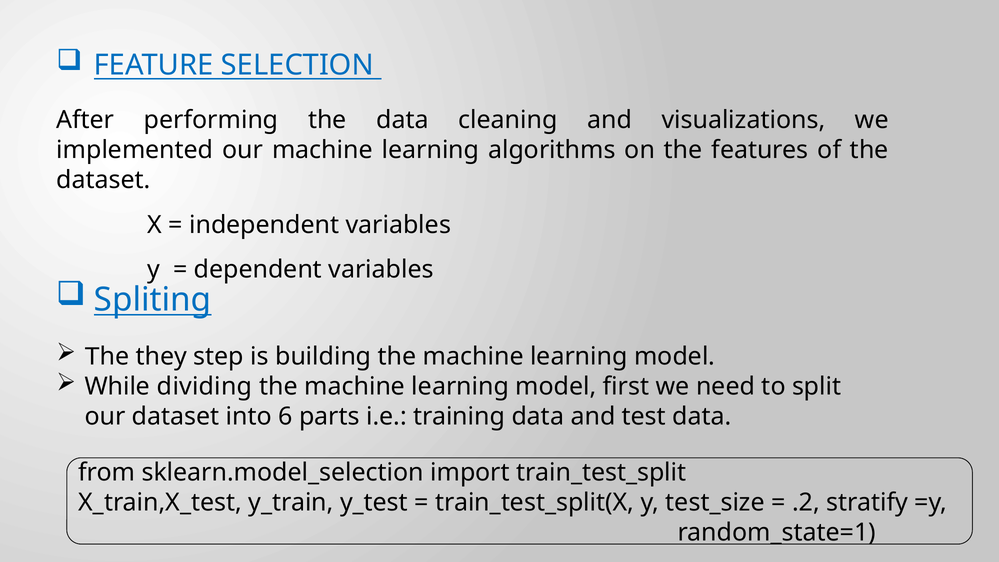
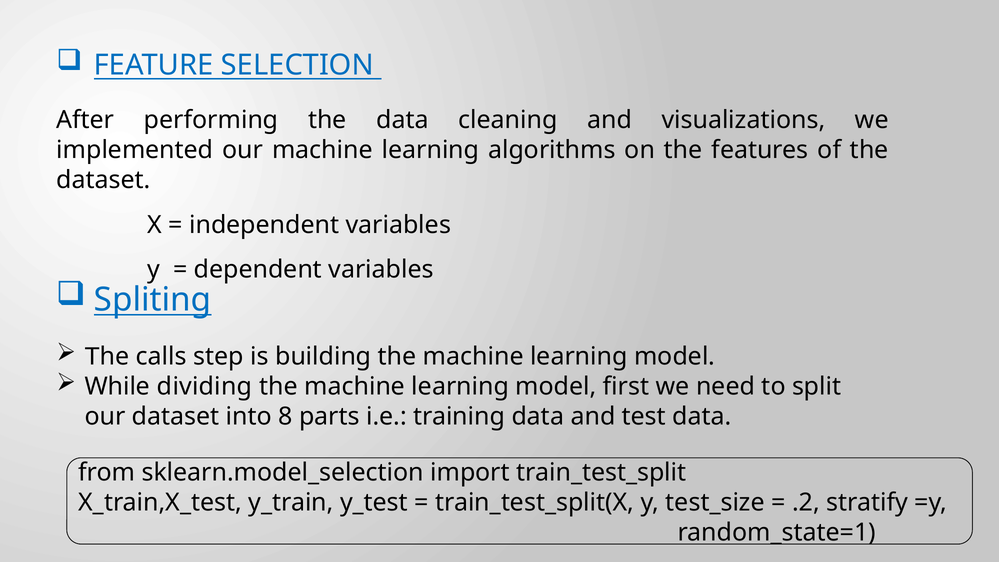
they: they -> calls (161, 357)
6: 6 -> 8 (285, 416)
